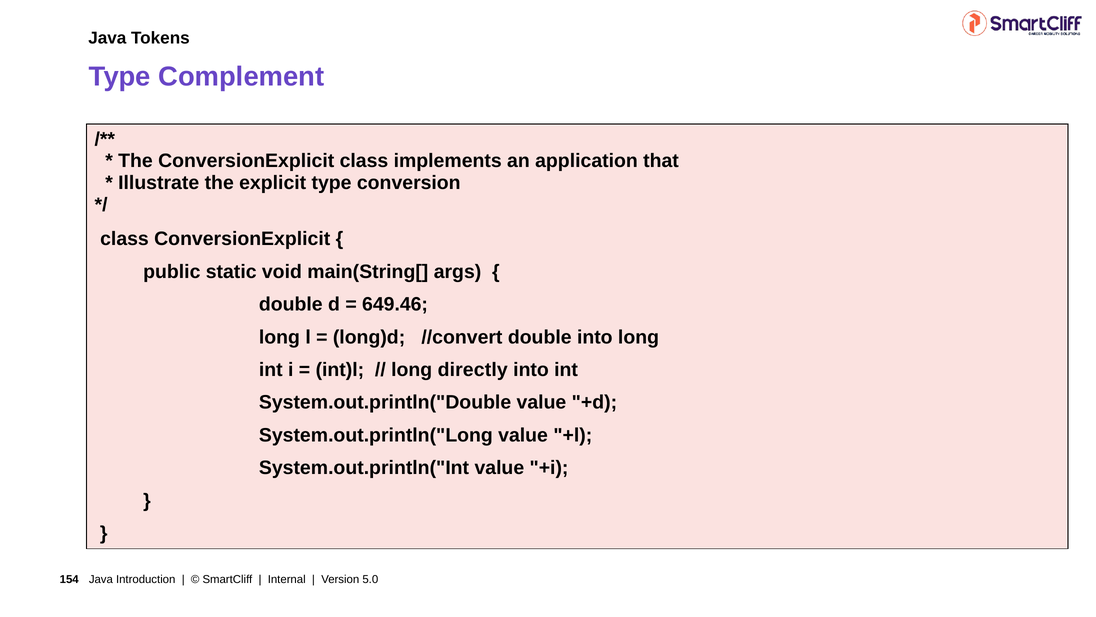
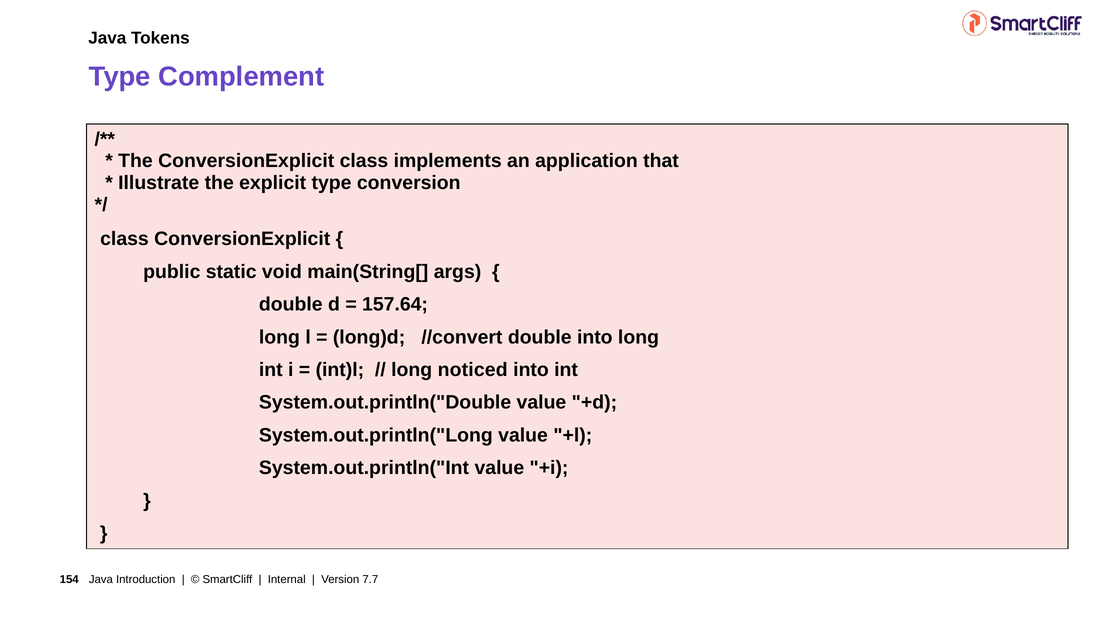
649.46: 649.46 -> 157.64 (395, 304)
directly: directly -> noticed (473, 370)
5.0: 5.0 -> 7.7 (370, 579)
